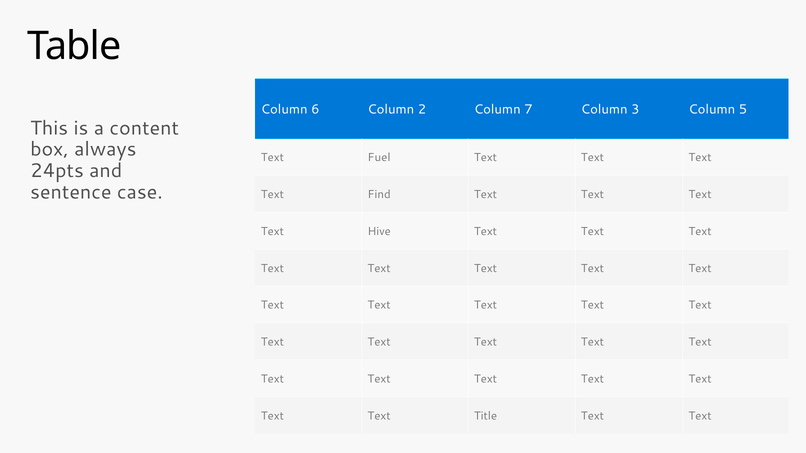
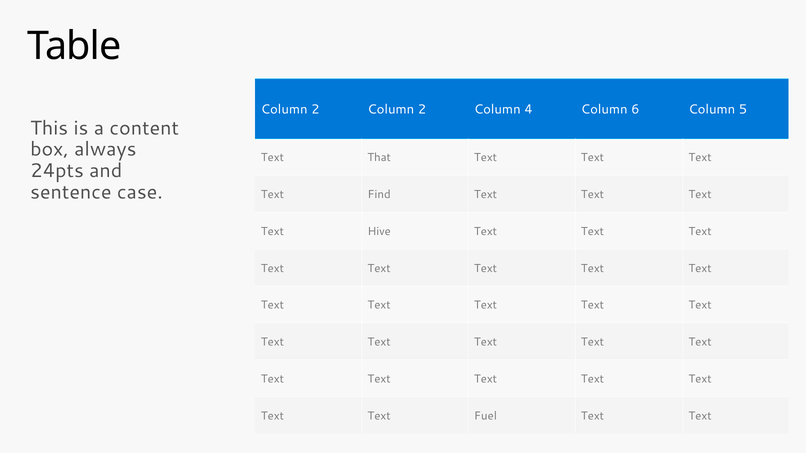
6: 6 -> 2 (315, 109)
7: 7 -> 4 (528, 109)
3: 3 -> 6 (635, 109)
Fuel: Fuel -> That (379, 158)
Title: Title -> Fuel (485, 416)
